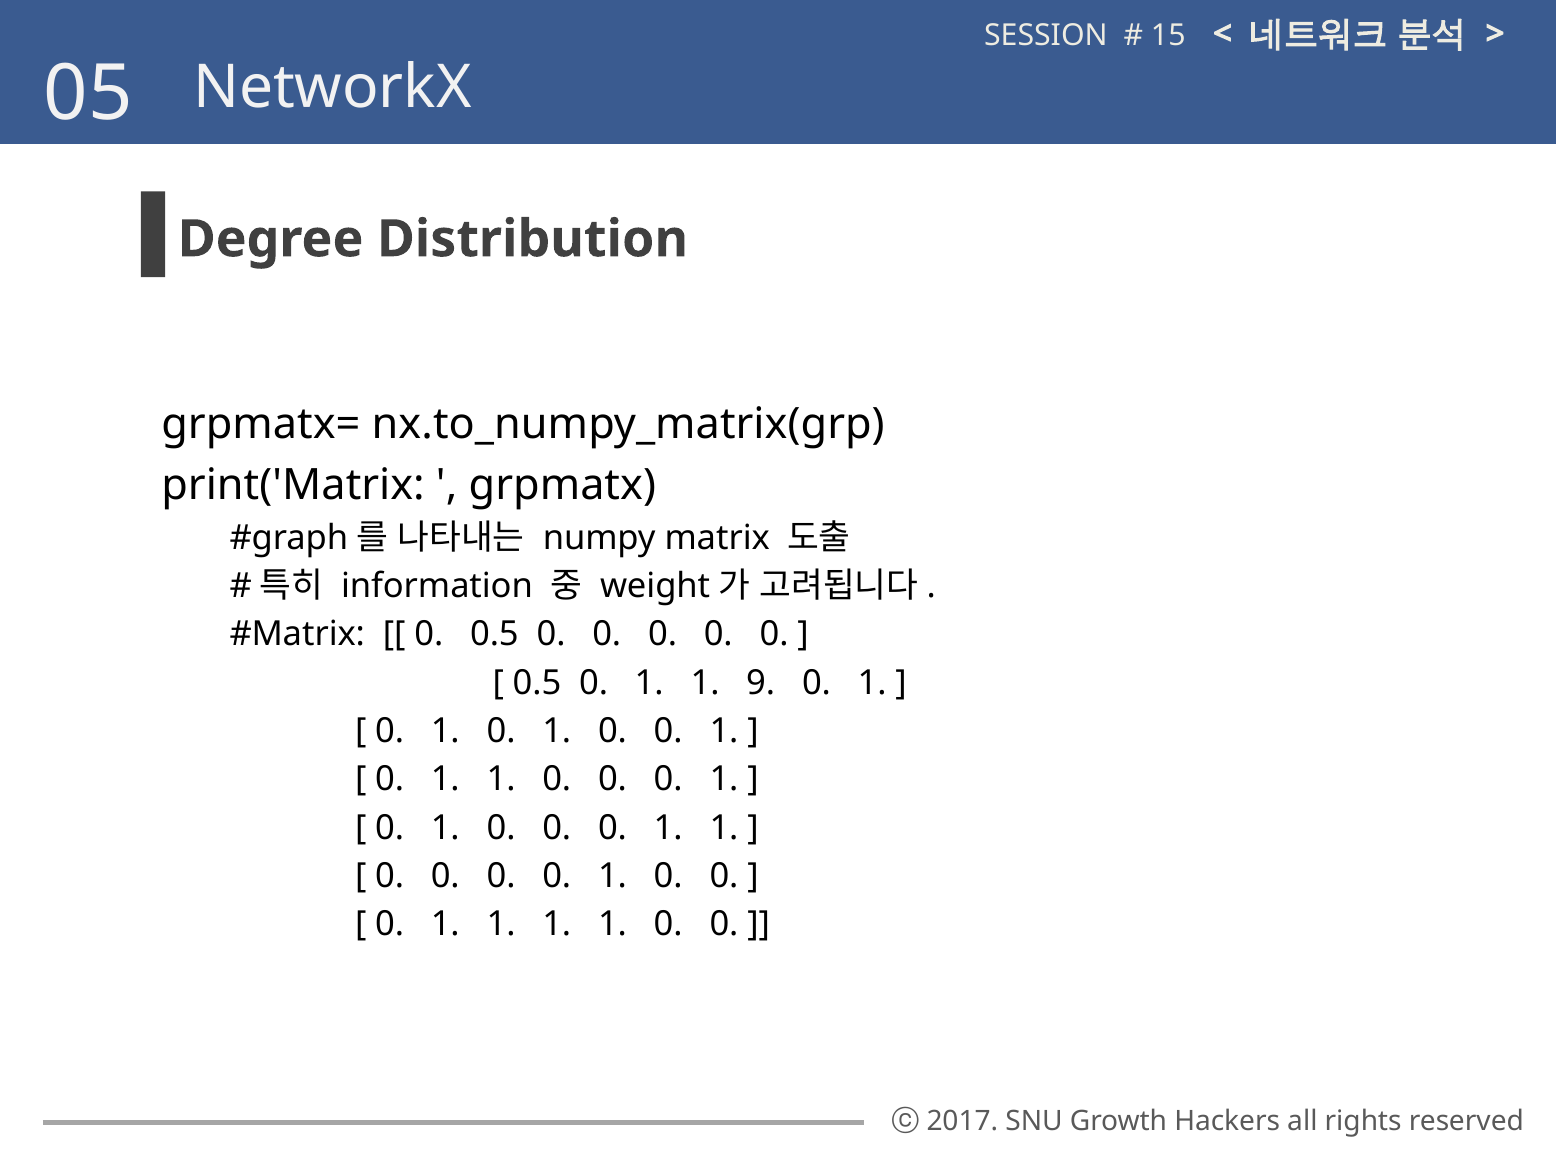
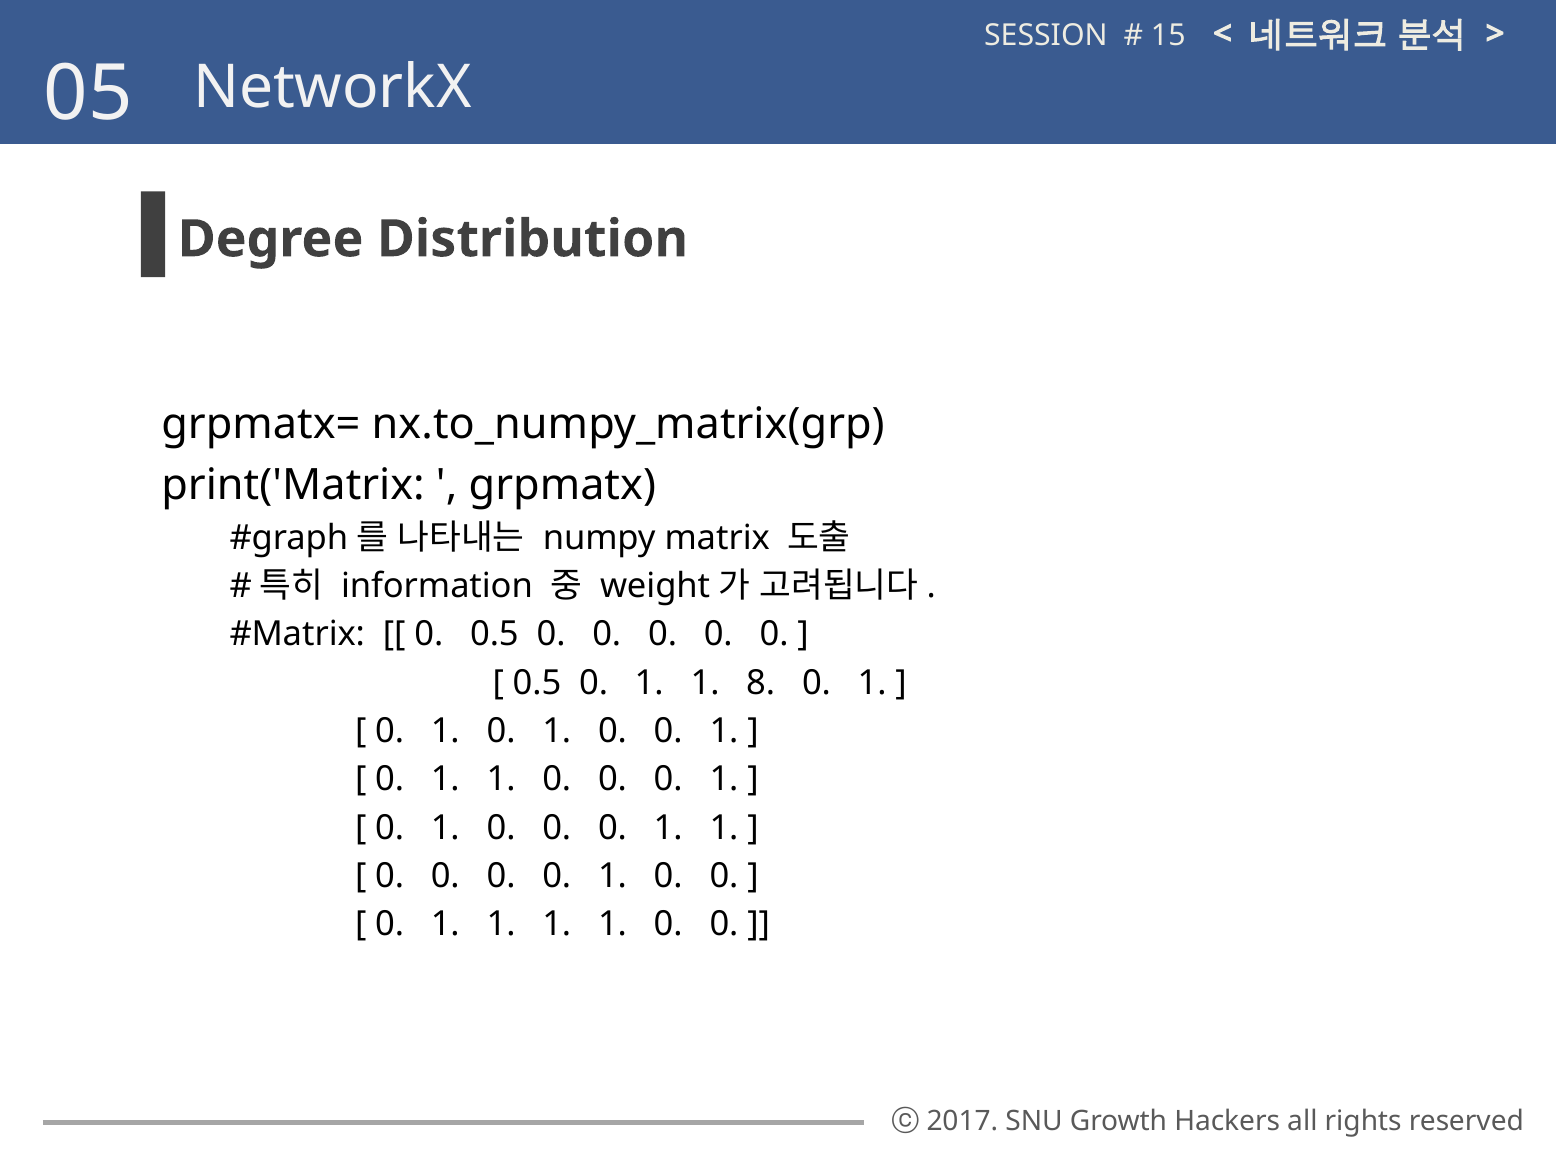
9: 9 -> 8 (761, 683)
